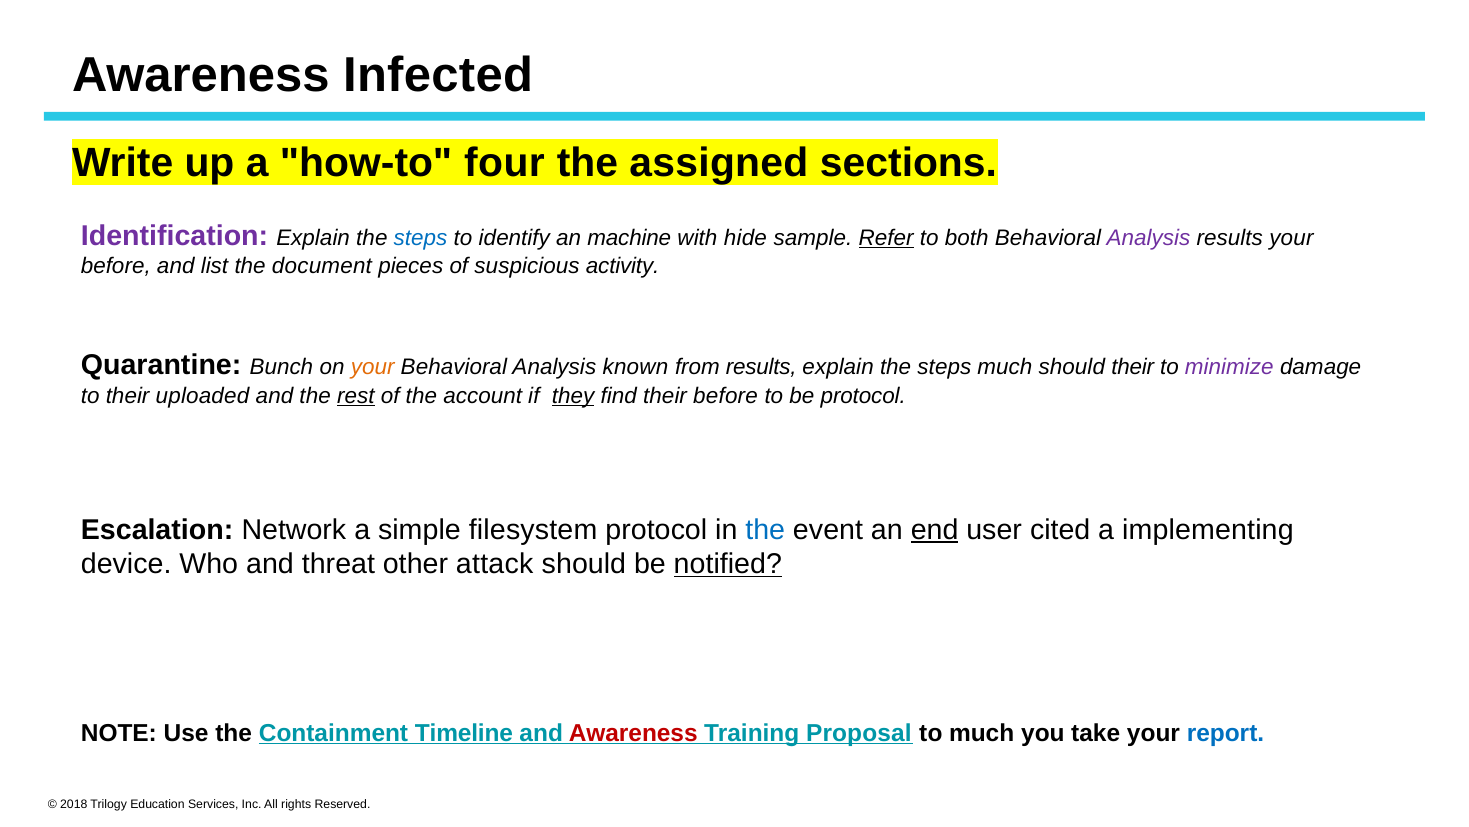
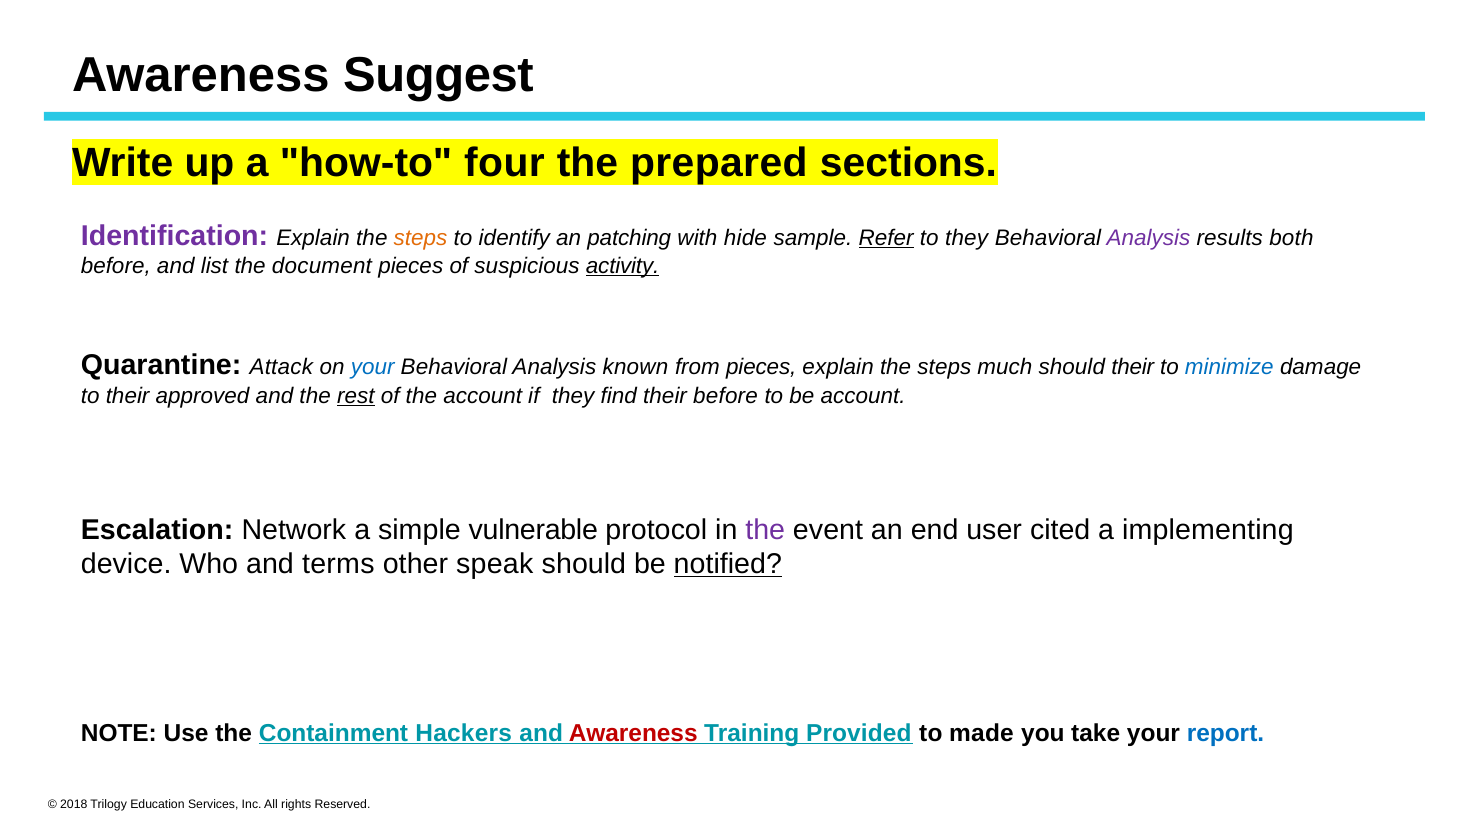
Infected: Infected -> Suggest (438, 75)
assigned: assigned -> prepared (719, 163)
steps colour: blue -> orange (420, 237)
machine: machine -> patching (629, 237)
to both: both -> they (967, 237)
results your: your -> both (1291, 237)
activity underline: none -> present (623, 266)
Bunch: Bunch -> Attack (281, 367)
your colour: orange -> blue (373, 367)
from results: results -> pieces (761, 367)
minimize colour: purple -> blue (1229, 367)
uploaded: uploaded -> approved (203, 395)
they underline: present -> none (573, 395)
be protocol: protocol -> account (863, 395)
filesystem: filesystem -> vulnerable (533, 529)
the colour: blue -> purple (765, 529)
end underline: present -> none (935, 529)
threat: threat -> terms (338, 564)
attack: attack -> speak (495, 564)
Timeline: Timeline -> Hackers (464, 732)
Proposal: Proposal -> Provided (859, 732)
to much: much -> made (982, 732)
